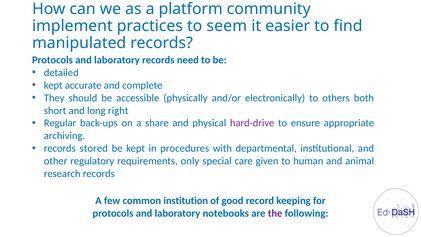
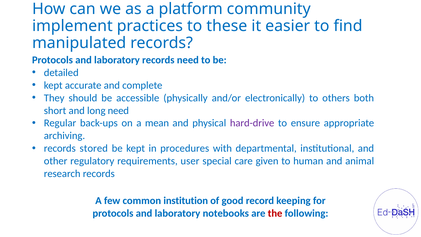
seem: seem -> these (227, 26)
long right: right -> need (118, 110)
share: share -> mean (157, 123)
only: only -> user (190, 161)
the colour: purple -> red (275, 213)
